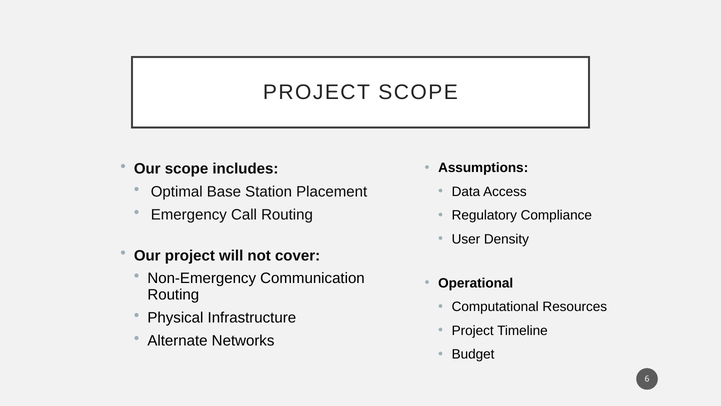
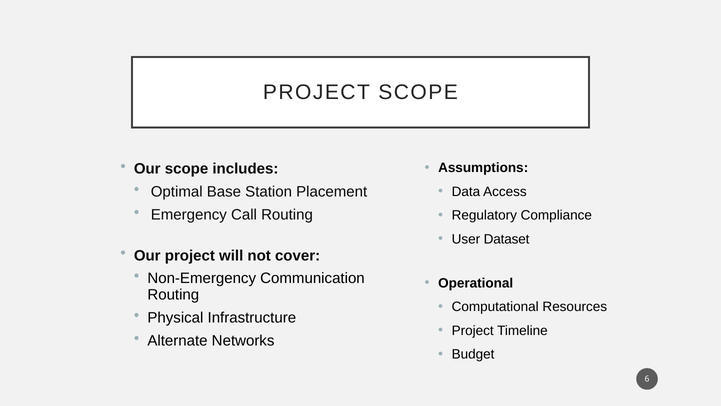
Density: Density -> Dataset (507, 239)
